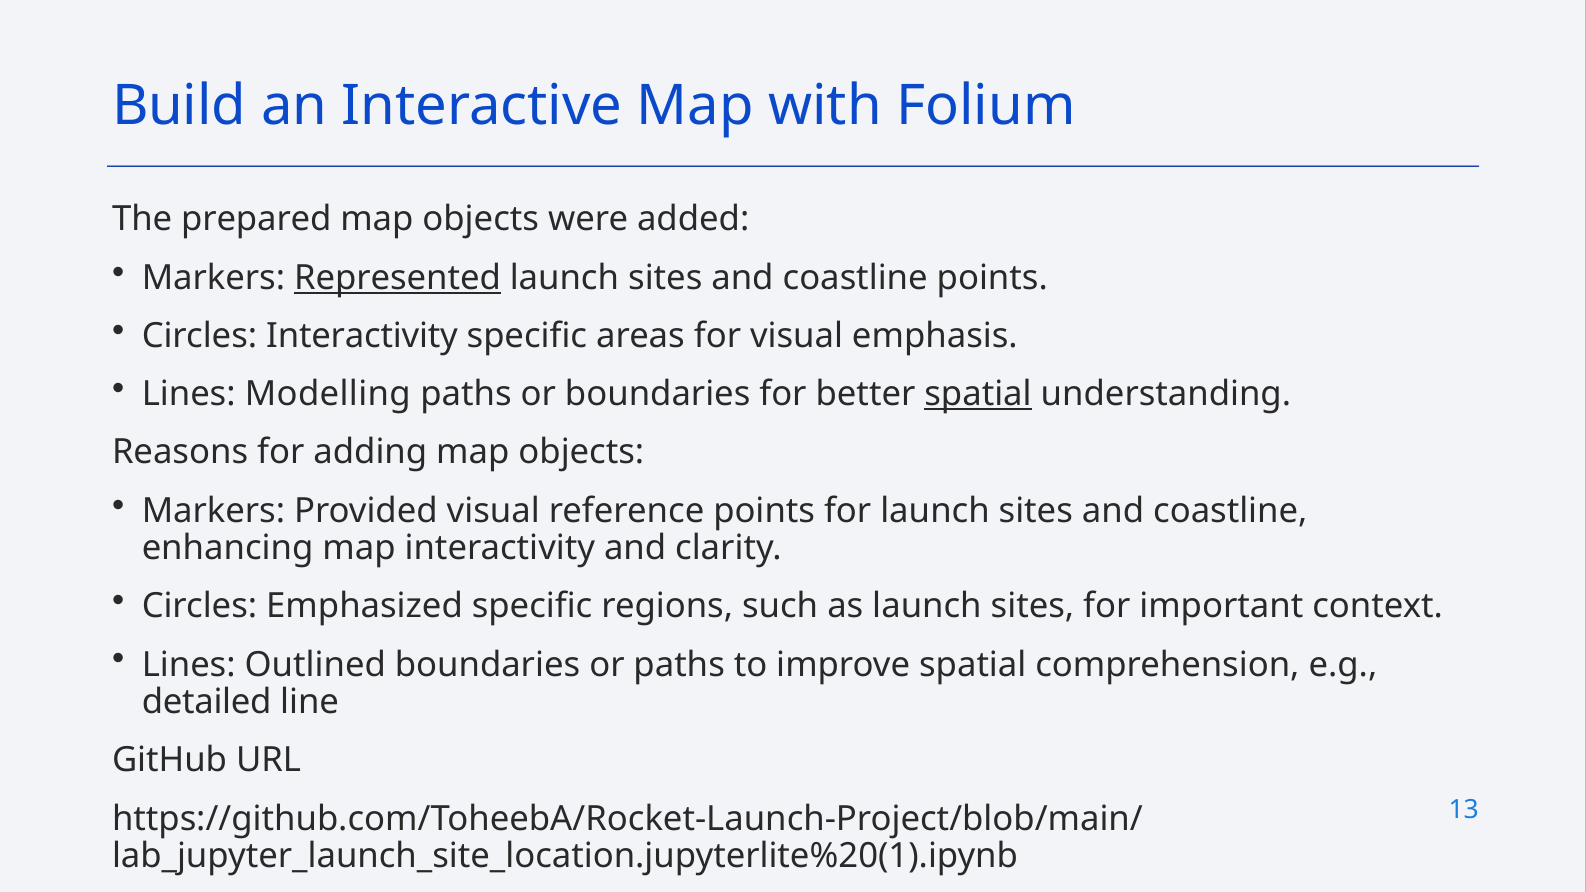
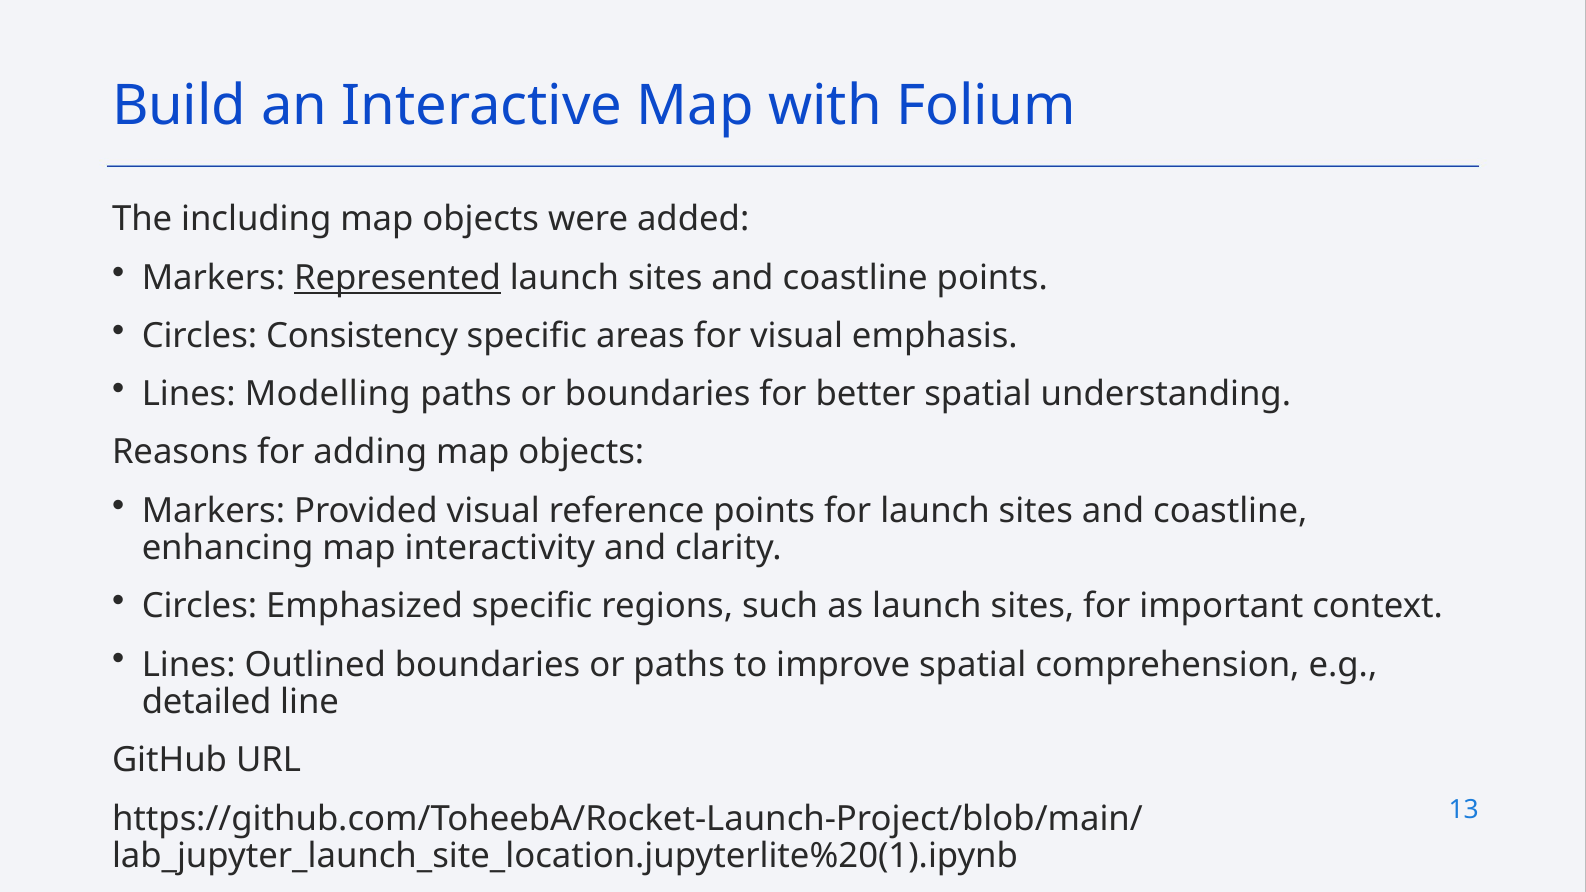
prepared: prepared -> including (256, 219)
Circles Interactivity: Interactivity -> Consistency (362, 336)
spatial underline: present -> none (978, 394)
